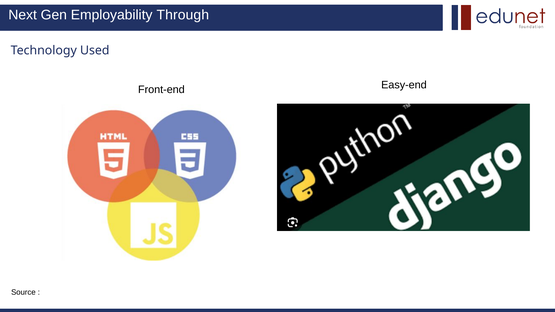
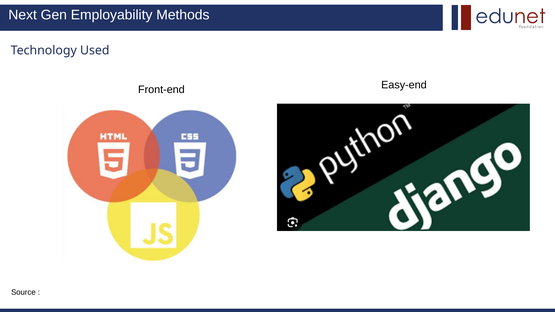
Through: Through -> Methods (183, 15)
